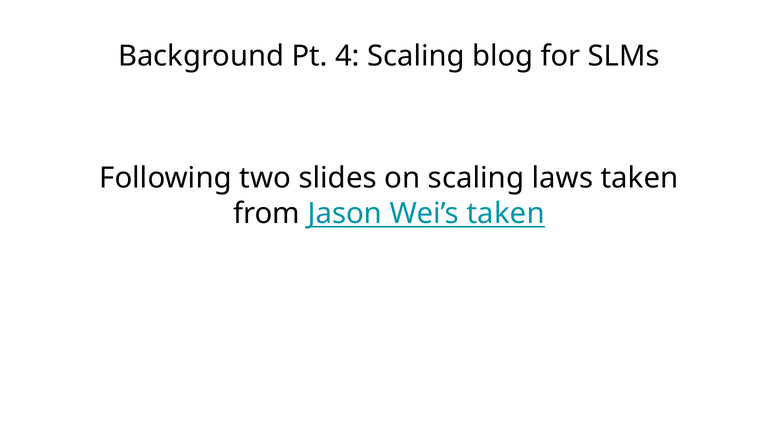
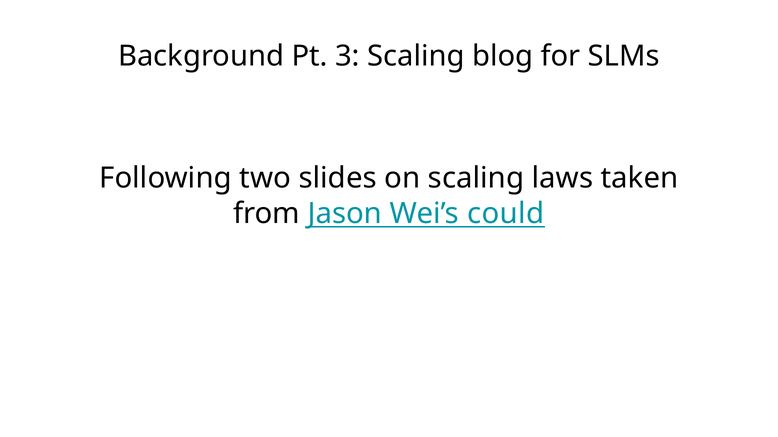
4: 4 -> 3 (347, 56)
Wei’s taken: taken -> could (506, 214)
